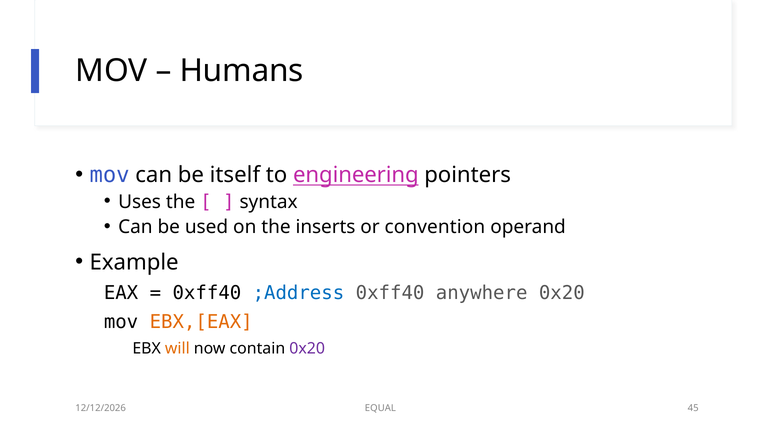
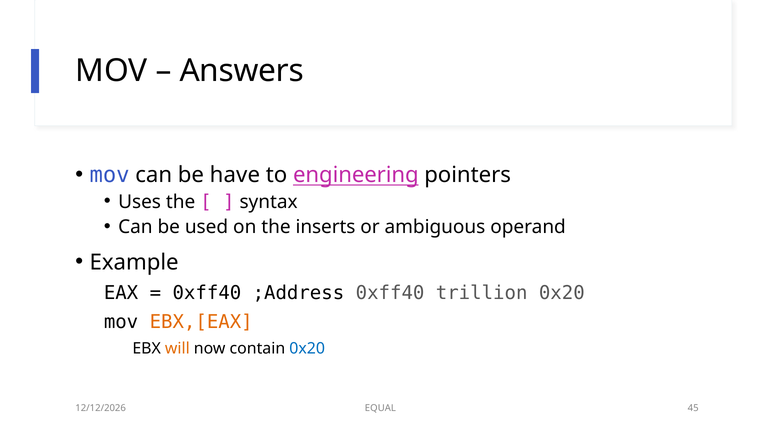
Humans: Humans -> Answers (242, 71)
itself: itself -> have (235, 175)
convention: convention -> ambiguous (435, 227)
;Address colour: blue -> black (298, 293)
anywhere: anywhere -> trillion (482, 293)
0x20 colour: purple -> blue (307, 349)
